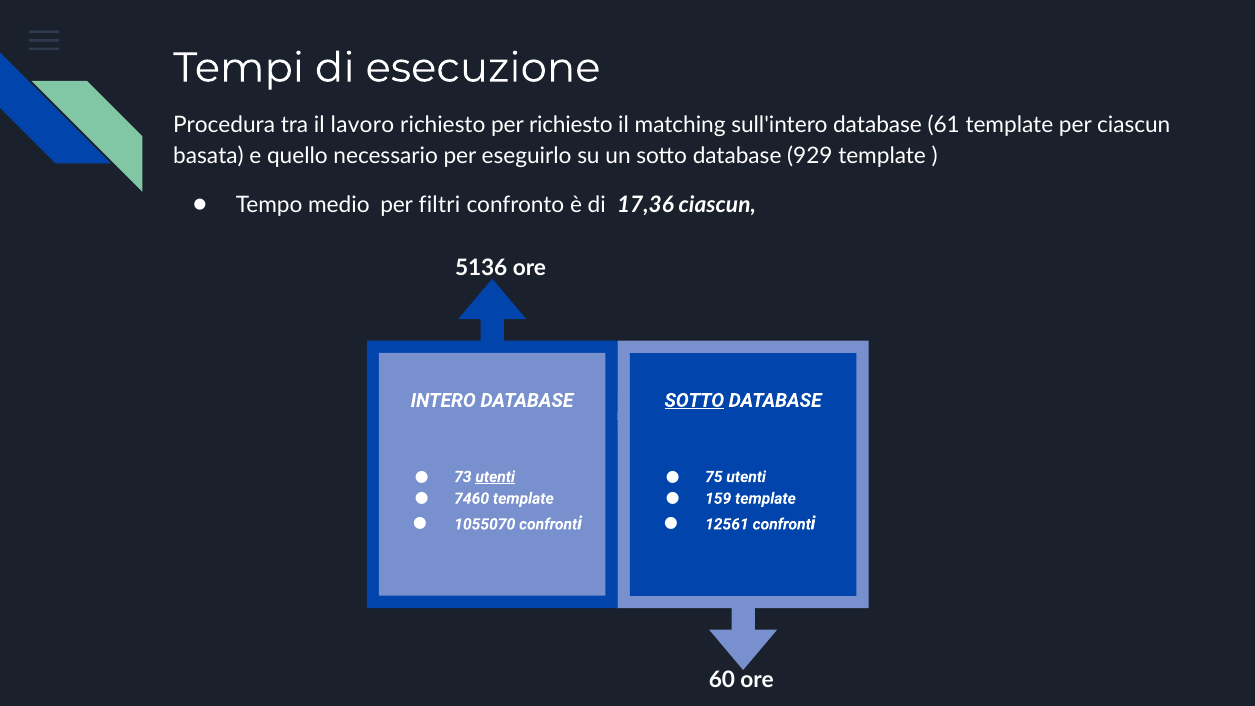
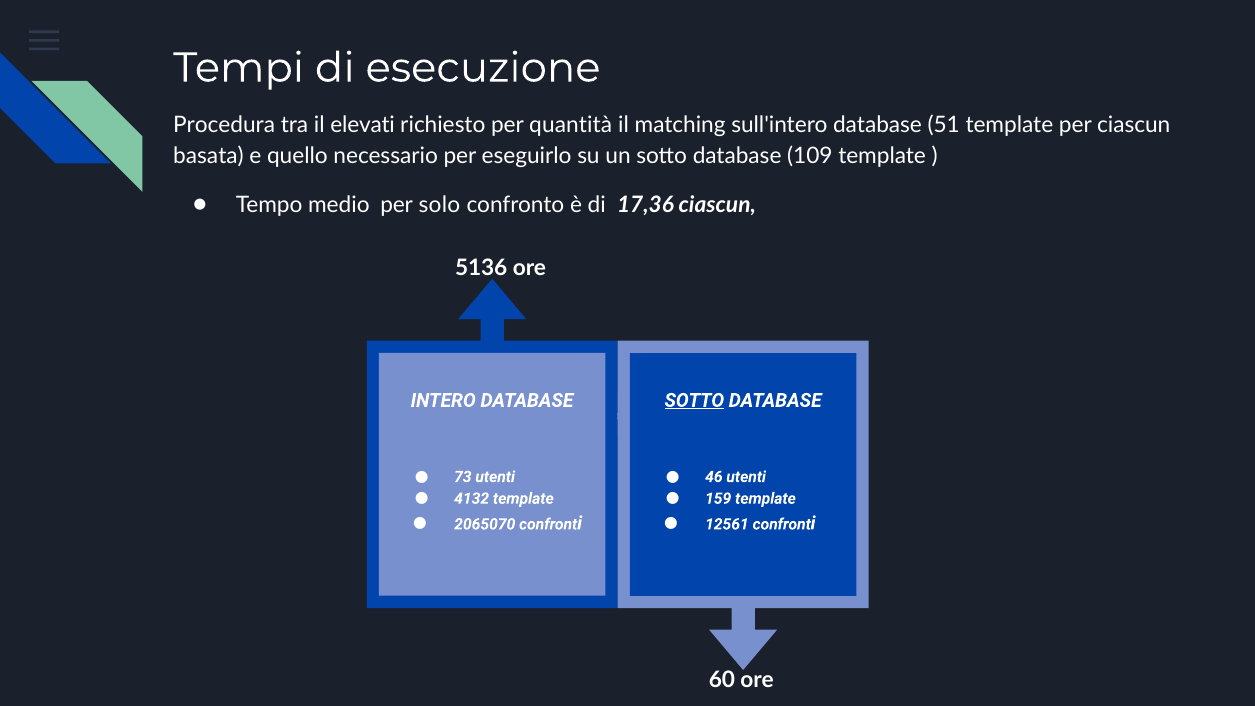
lavoro: lavoro -> elevati (363, 125)
per richiesto: richiesto -> quantità (571, 125)
61: 61 -> 51 (944, 125)
929: 929 -> 109 (810, 156)
filtri: filtri -> solo (439, 205)
utenti underline: present -> none (495, 477)
75: 75 -> 46 (714, 477)
7460: 7460 -> 4132 (472, 498)
1055070: 1055070 -> 2065070 (485, 524)
